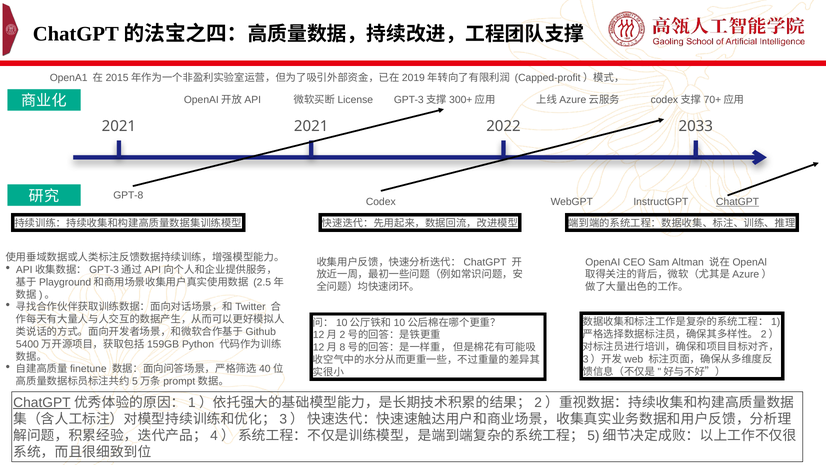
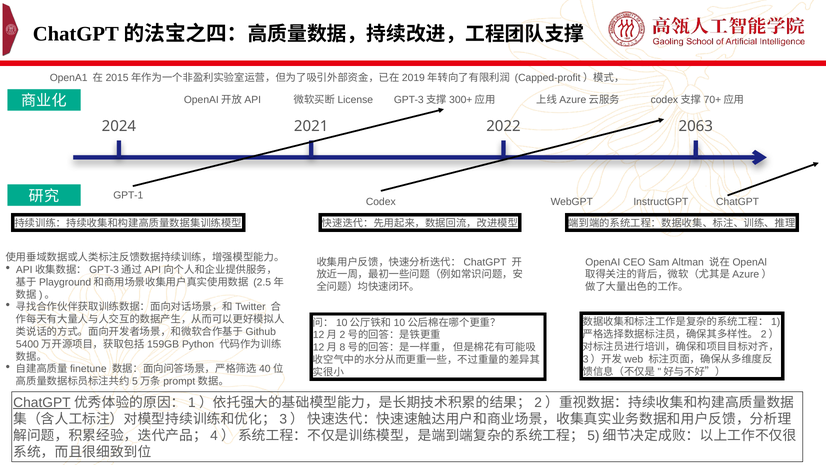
2021: 2021 -> 2024 (119, 126)
2033: 2033 -> 2063 (696, 126)
GPT-8: GPT-8 -> GPT-1 (128, 195)
ChatGPT underline: present -> none (738, 202)
